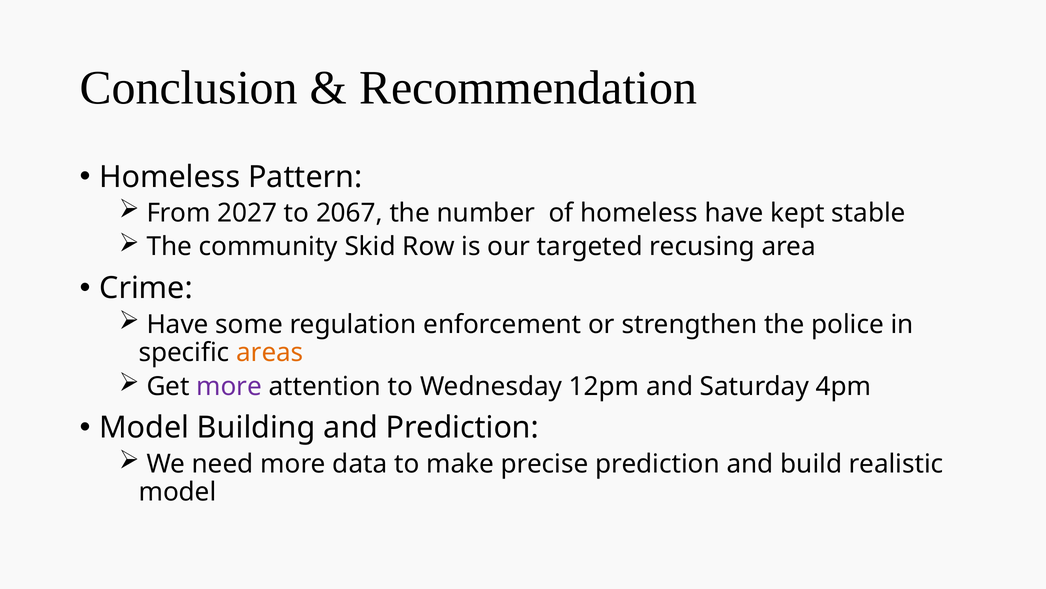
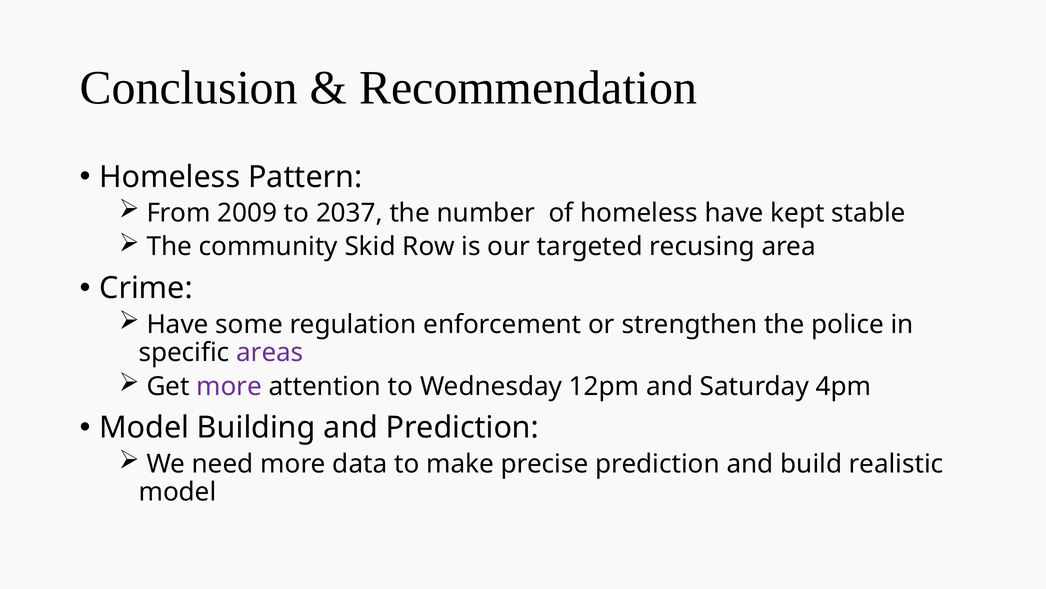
2027: 2027 -> 2009 (247, 213)
2067: 2067 -> 2037 (349, 213)
areas colour: orange -> purple (270, 352)
